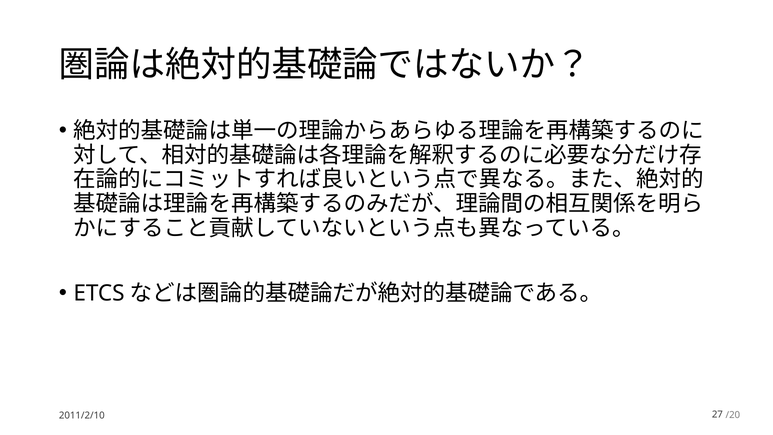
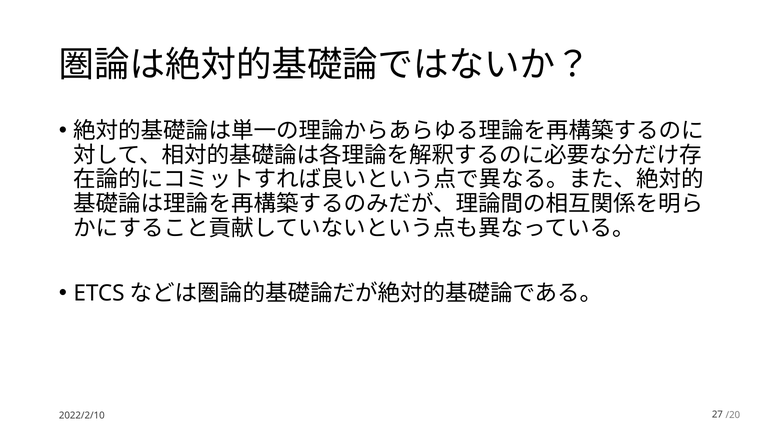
2011/2/10: 2011/2/10 -> 2022/2/10 (82, 415)
